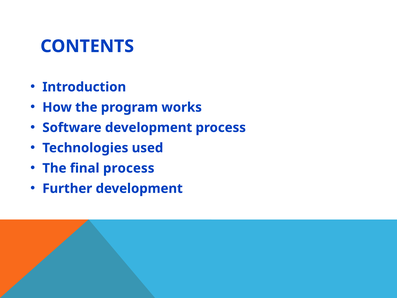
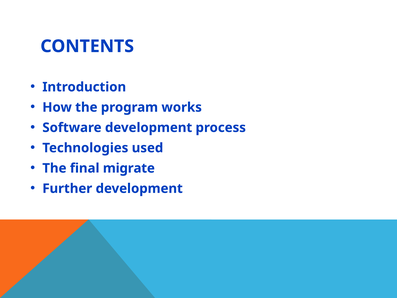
final process: process -> migrate (129, 168)
